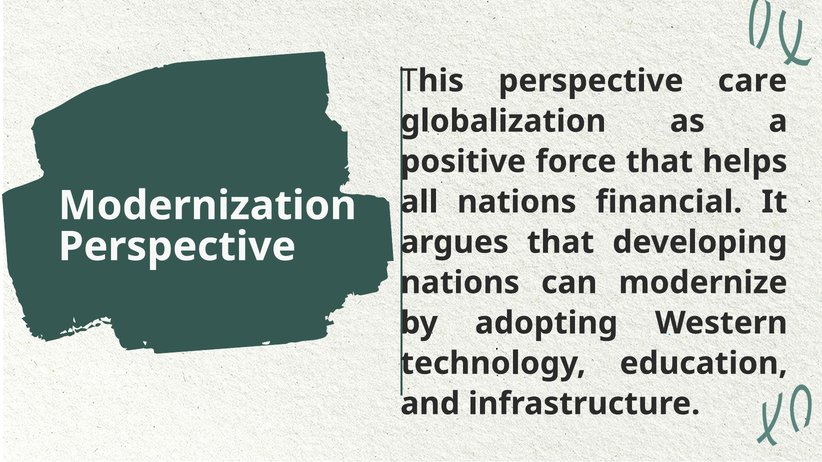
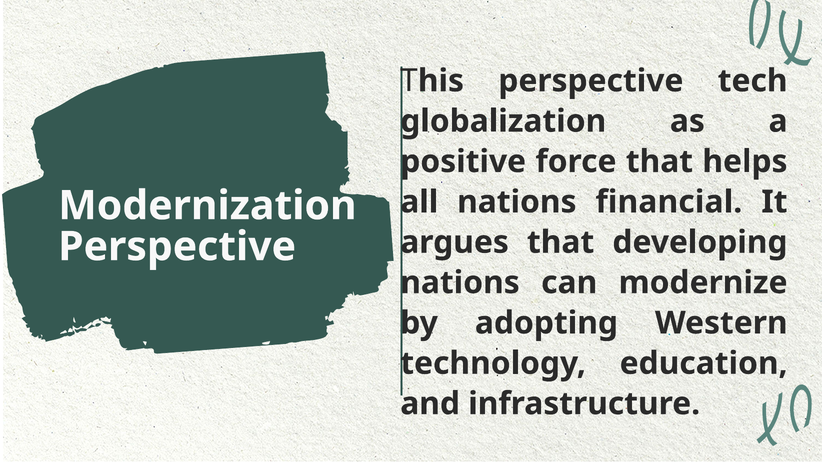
care: care -> tech (753, 81)
